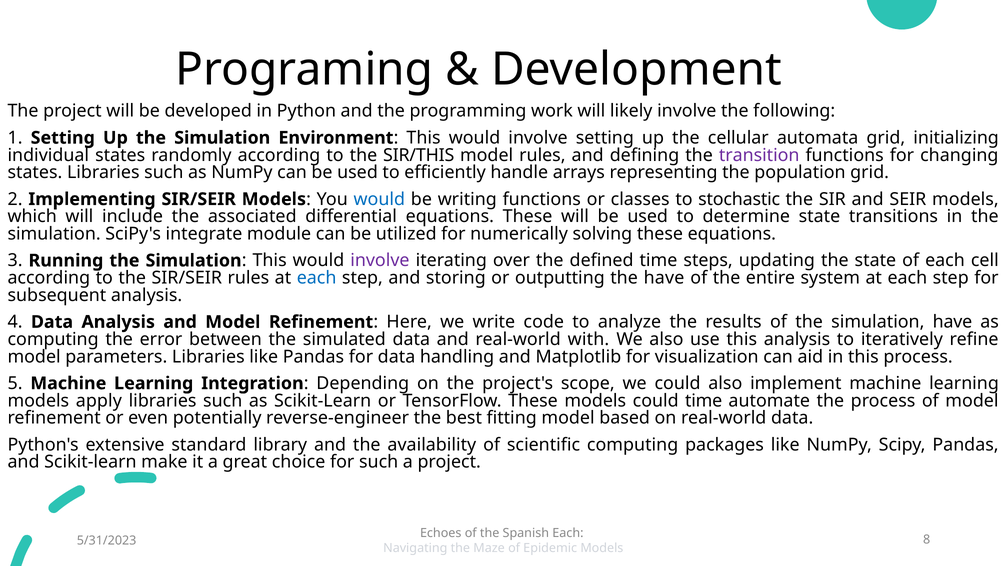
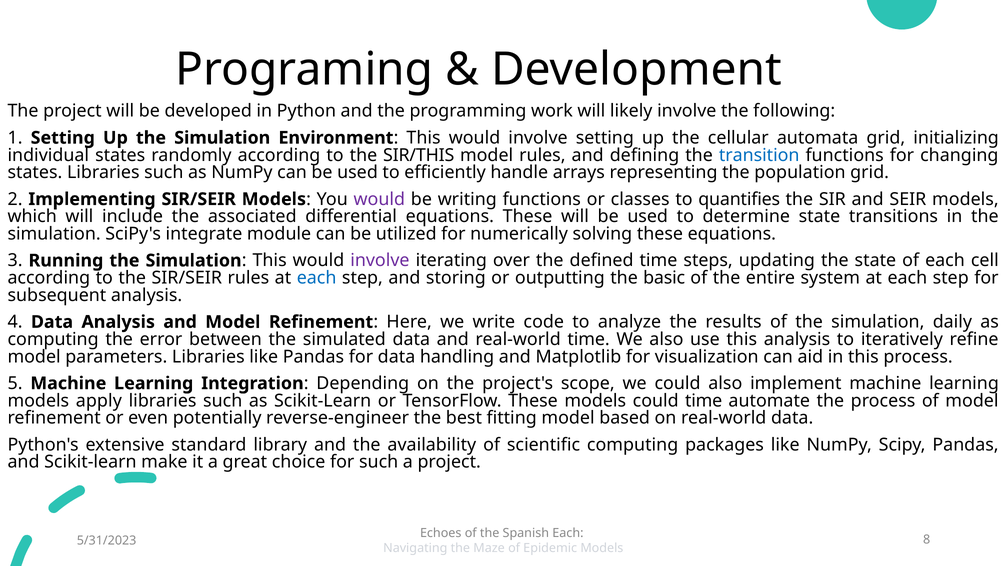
transition colour: purple -> blue (759, 155)
would colour: blue -> purple (379, 199)
stochastic: stochastic -> quantifies (739, 199)
the have: have -> basic (664, 278)
simulation have: have -> daily (952, 322)
real-world with: with -> time (589, 340)
